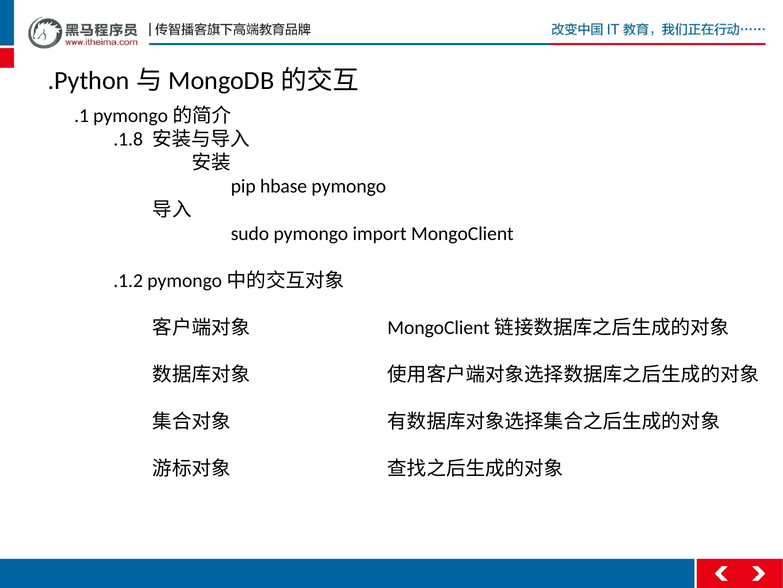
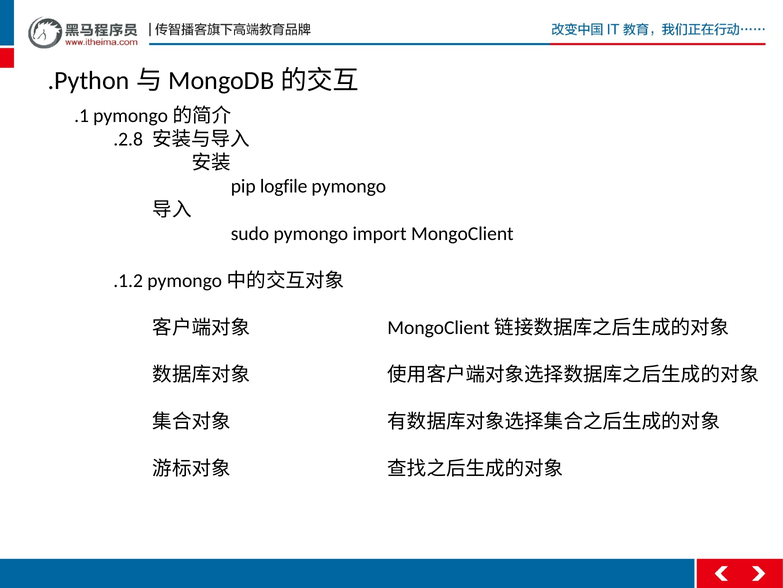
.1.8: .1.8 -> .2.8 (128, 139)
hbase: hbase -> logfile (284, 186)
